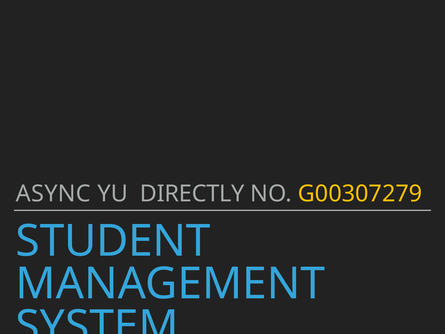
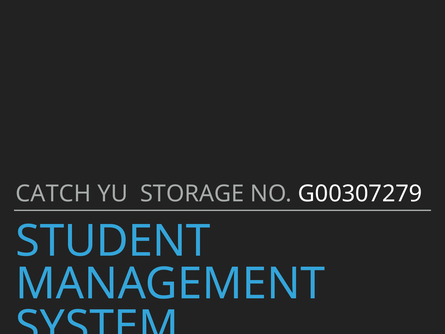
ASYNC: ASYNC -> CATCH (53, 194)
DIRECTLY: DIRECTLY -> STORAGE (192, 194)
G00307279 colour: yellow -> white (360, 194)
